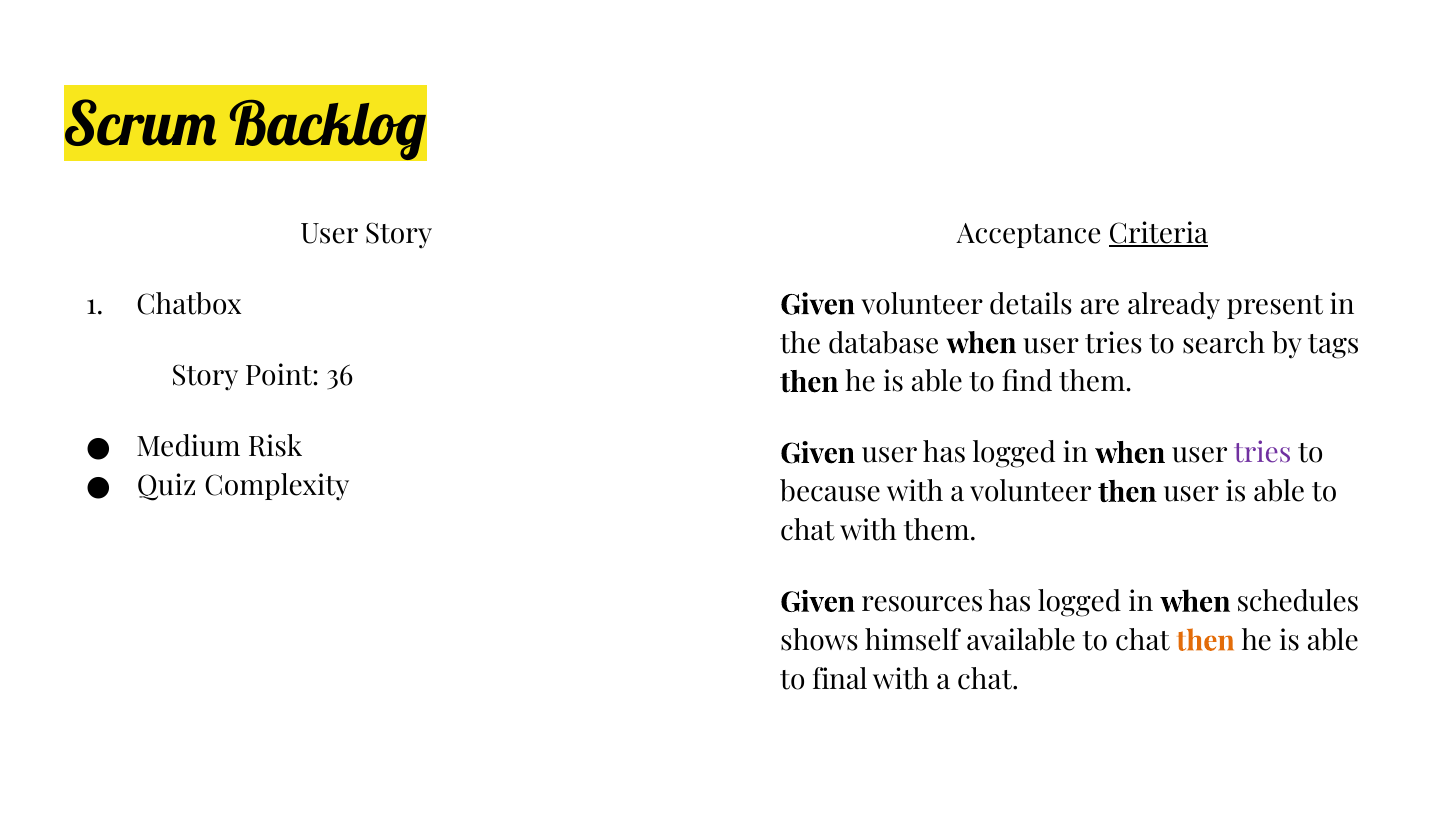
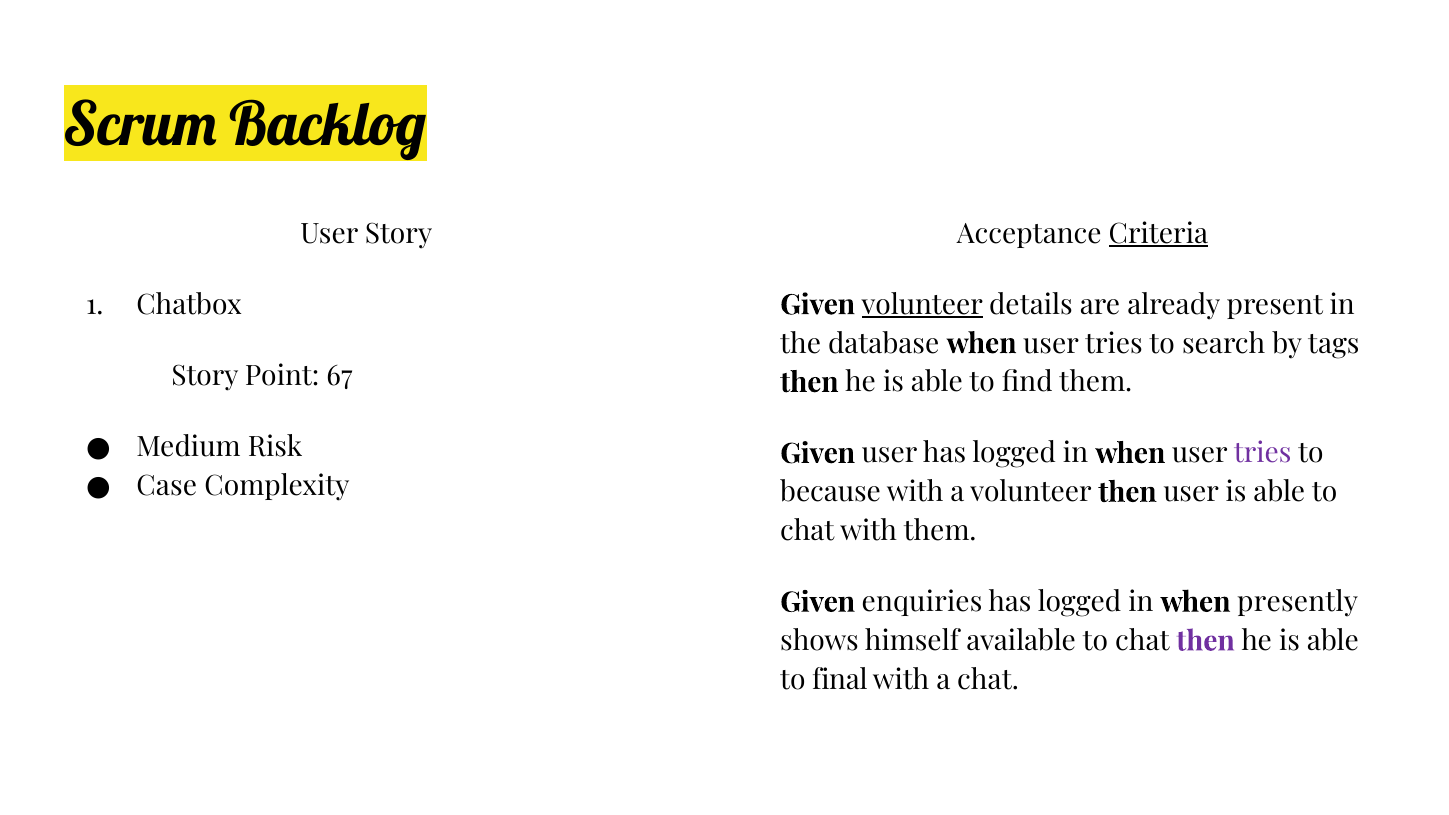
volunteer underline: none -> present (922, 305)
36: 36 -> 67 (340, 376)
Quiz: Quiz -> Case (167, 486)
resources: resources -> enquiries (922, 602)
schedules: schedules -> presently (1298, 602)
then colour: orange -> purple (1206, 641)
